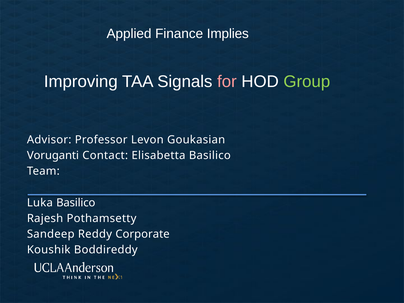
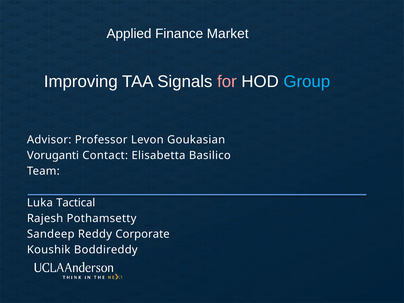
Implies: Implies -> Market (228, 34)
Group colour: light green -> light blue (307, 81)
Luka Basilico: Basilico -> Tactical (76, 203)
